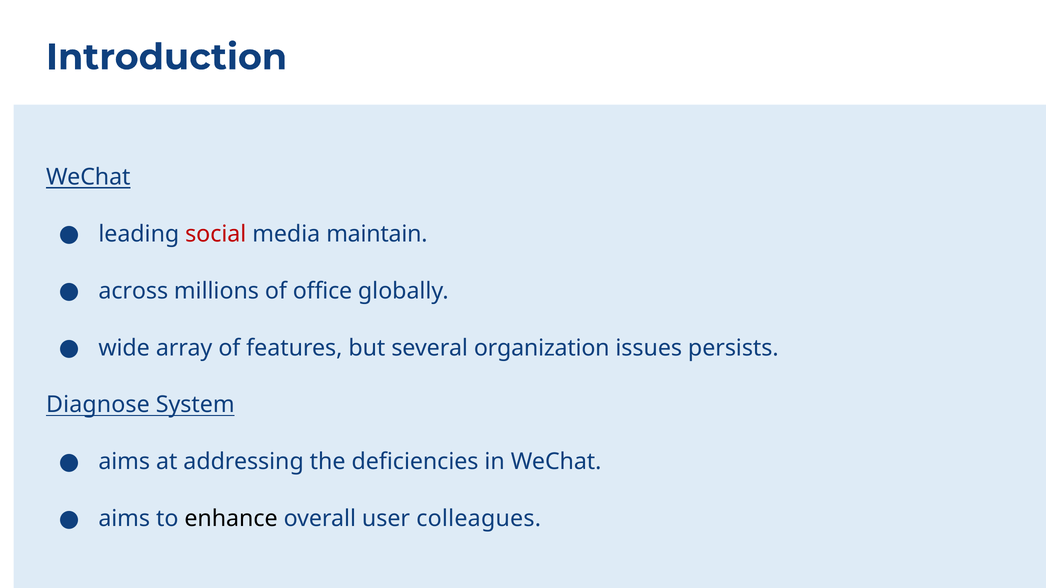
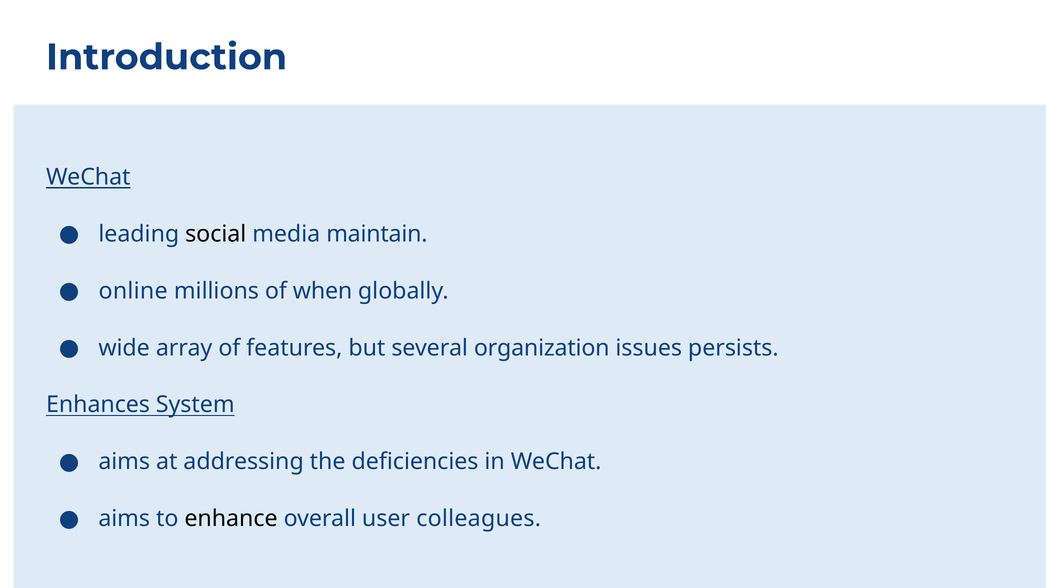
social colour: red -> black (216, 234)
across: across -> online (133, 291)
office: office -> when (323, 291)
Diagnose: Diagnose -> Enhances (98, 405)
